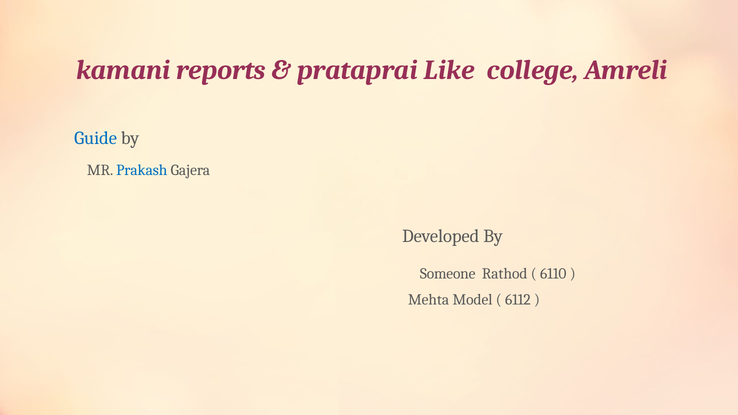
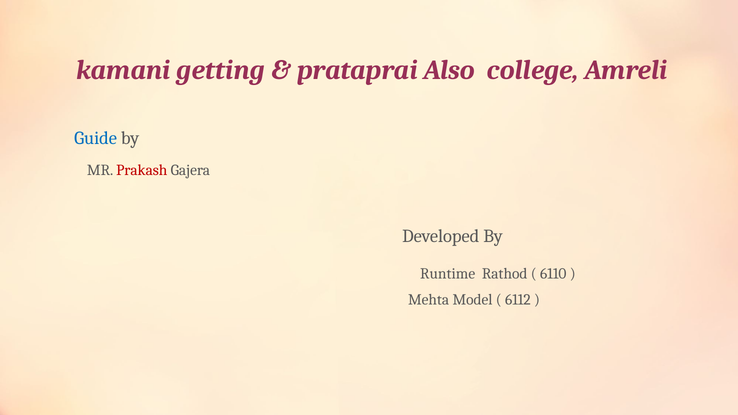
reports: reports -> getting (221, 70)
Like: Like -> Also (449, 70)
Prakash colour: blue -> red (142, 170)
Someone: Someone -> Runtime (448, 274)
